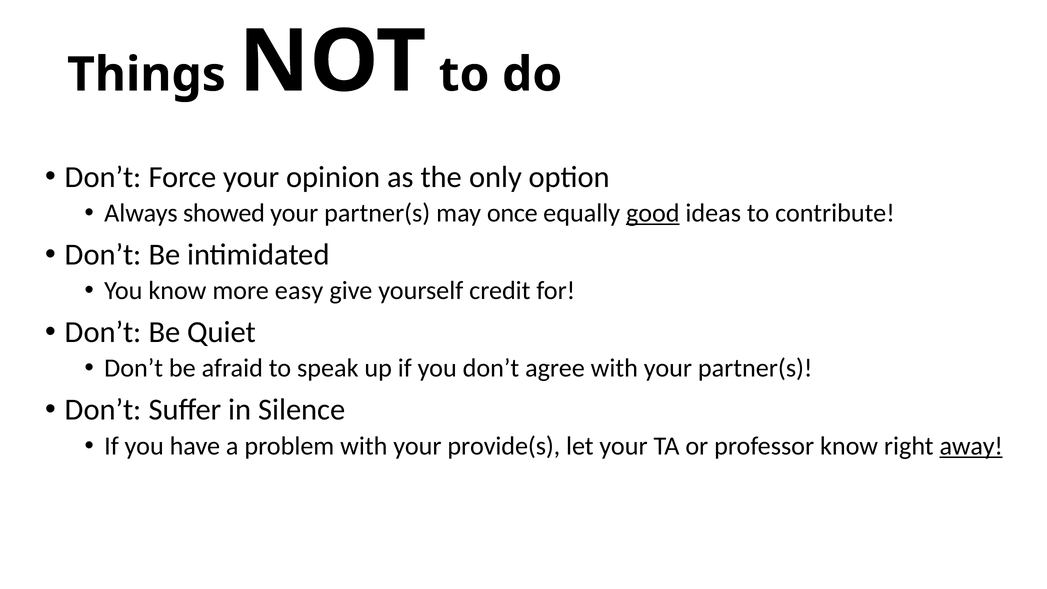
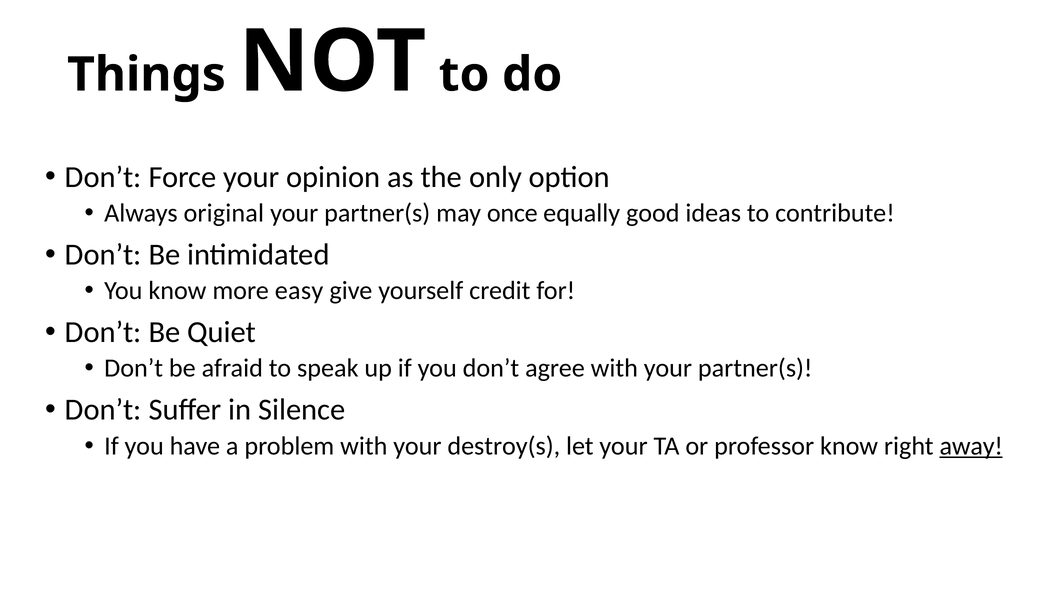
showed: showed -> original (224, 213)
good underline: present -> none (653, 213)
provide(s: provide(s -> destroy(s (504, 446)
